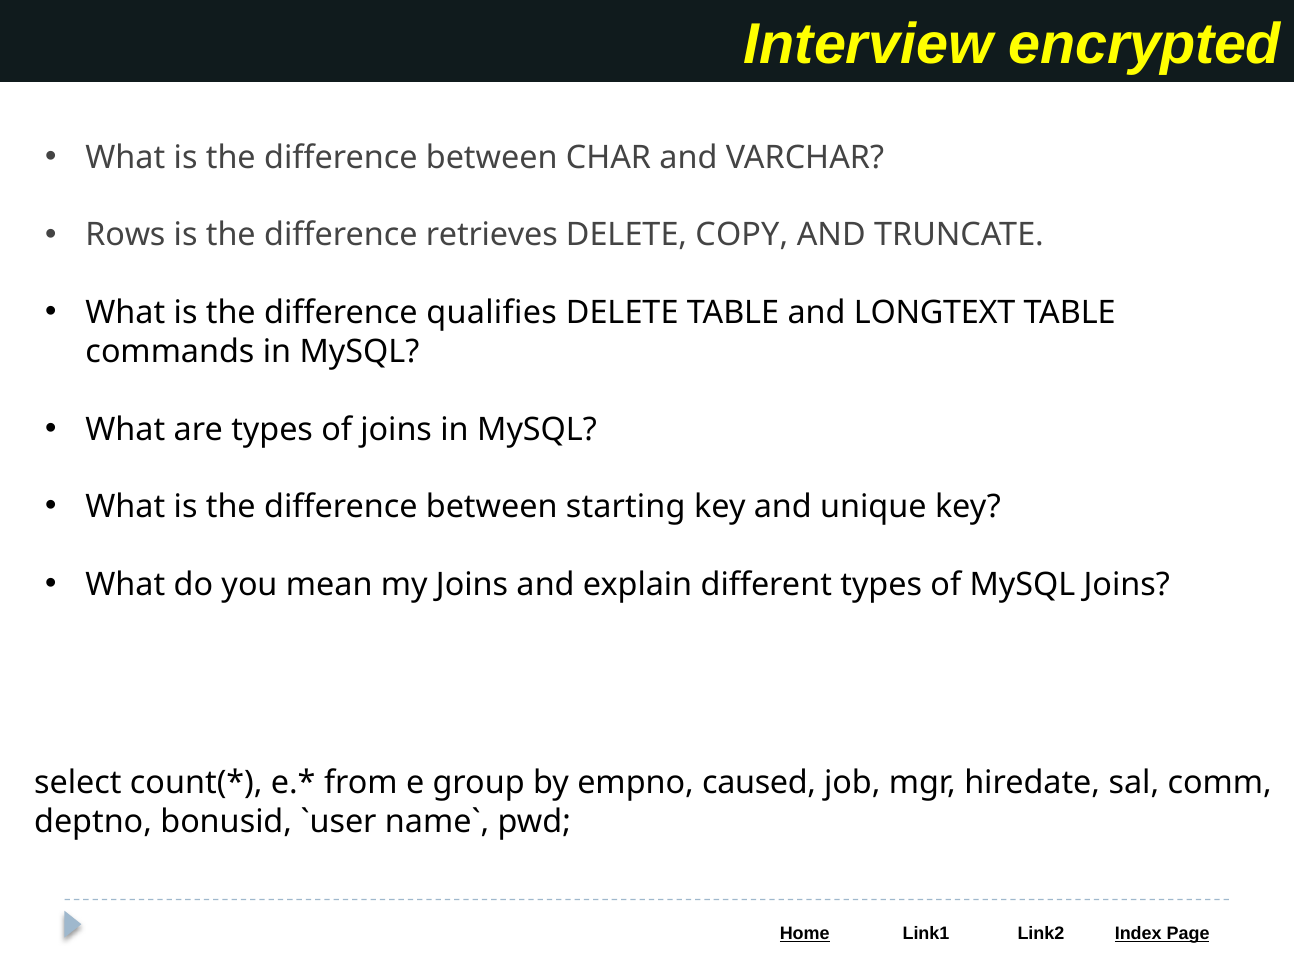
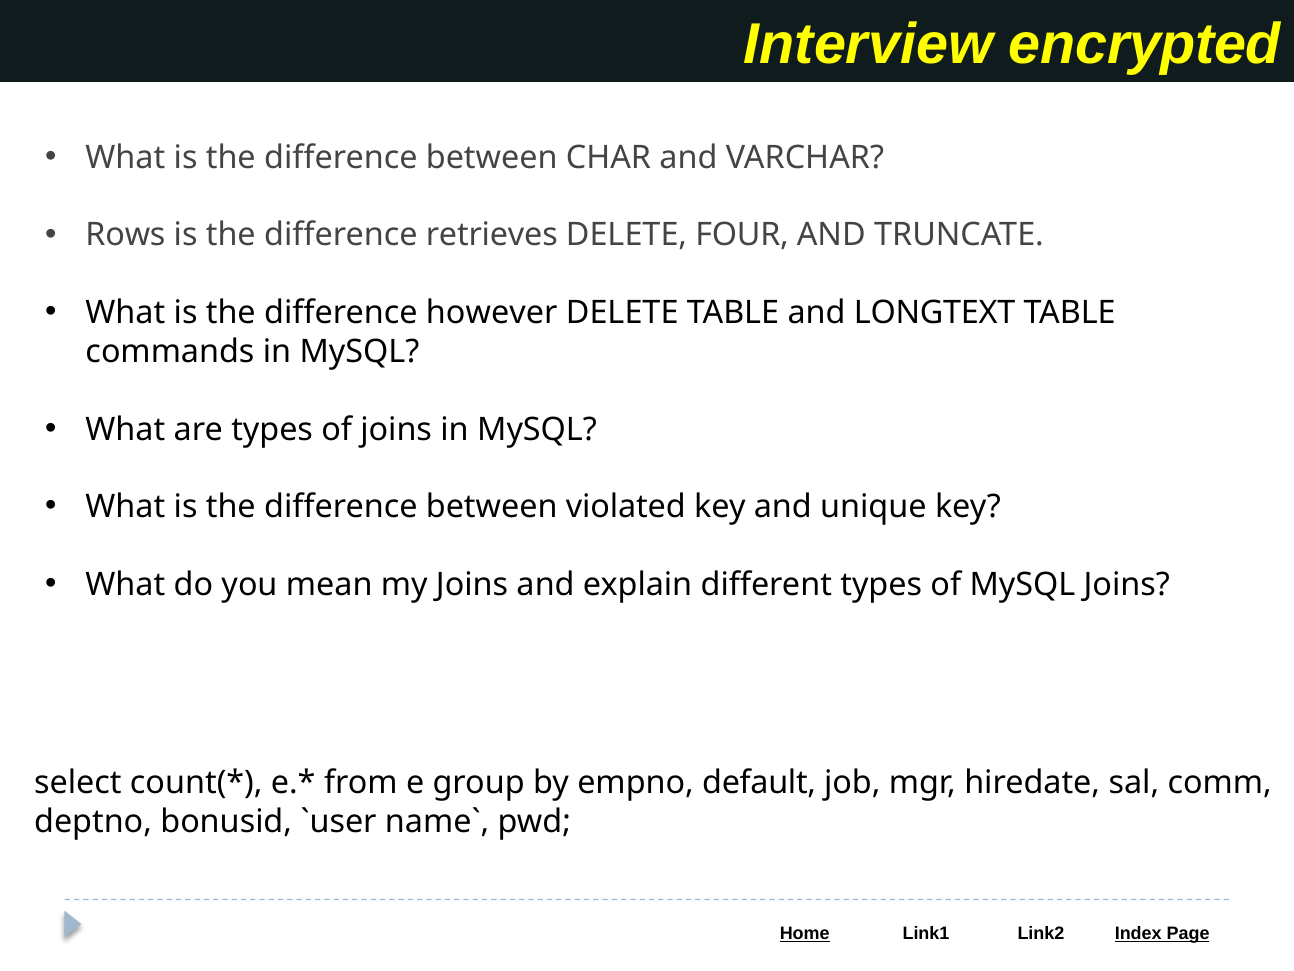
COPY: COPY -> FOUR (742, 235)
qualifies: qualifies -> however (492, 313)
starting: starting -> violated (626, 507)
caused: caused -> default (759, 783)
